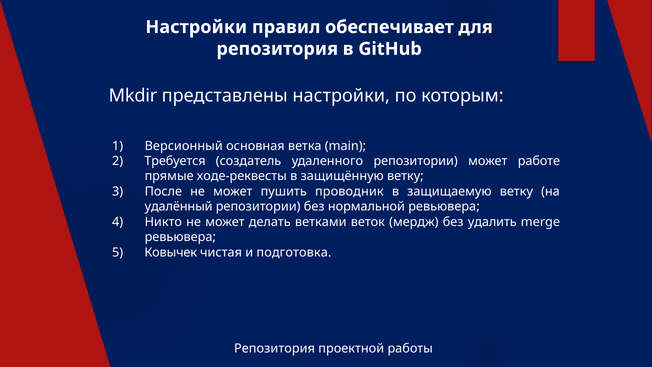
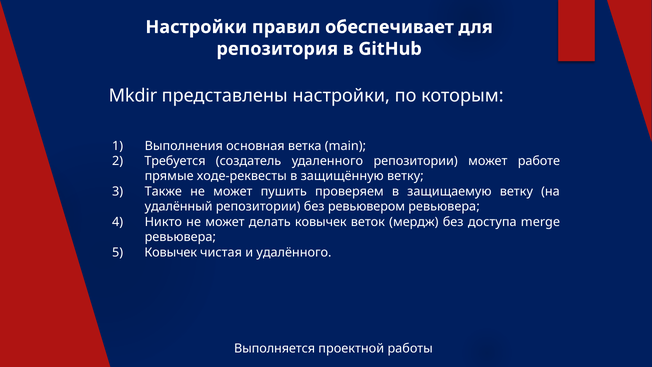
Верcионный: Верcионный -> Выполнения (184, 146)
После: После -> Также (163, 191)
проводник: проводник -> проверяем (349, 191)
нормальной: нормальной -> ревьювером (366, 207)
делать ветками: ветками -> ковычек (321, 222)
удалить: удалить -> доступа (492, 222)
подготовка: подготовка -> удалённого (294, 252)
Репозитория: Репозитория -> Выполняется (275, 348)
